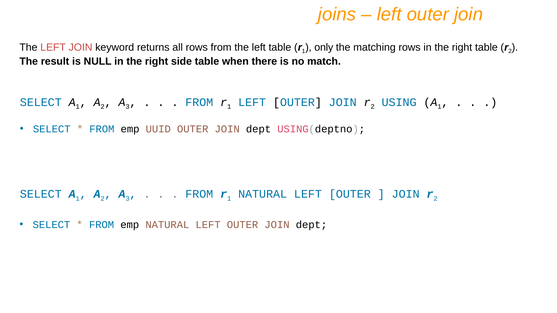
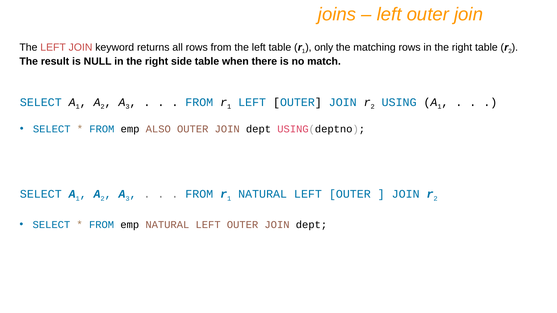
UUID: UUID -> ALSO (158, 129)
